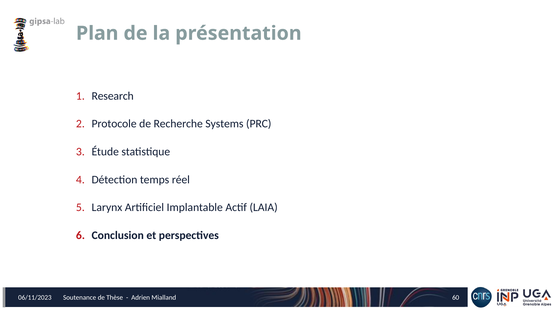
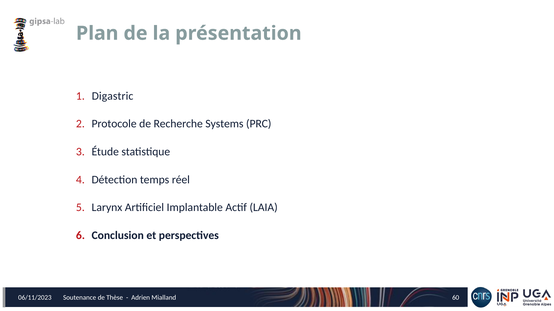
Research: Research -> Digastric (113, 96)
